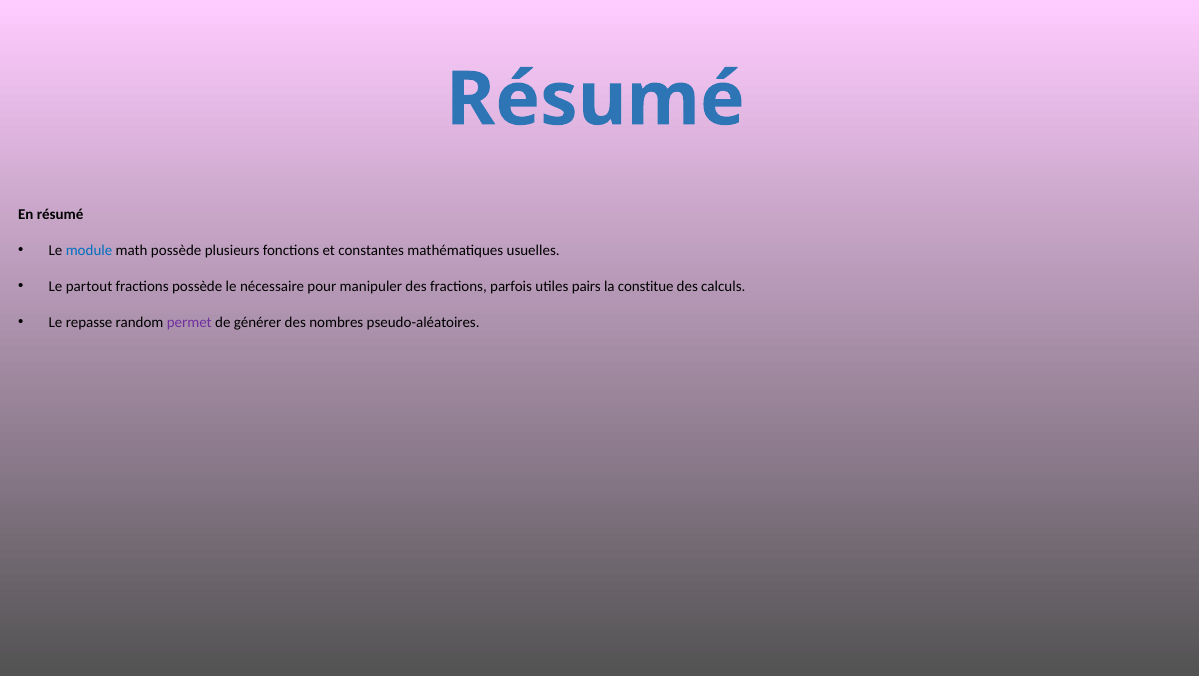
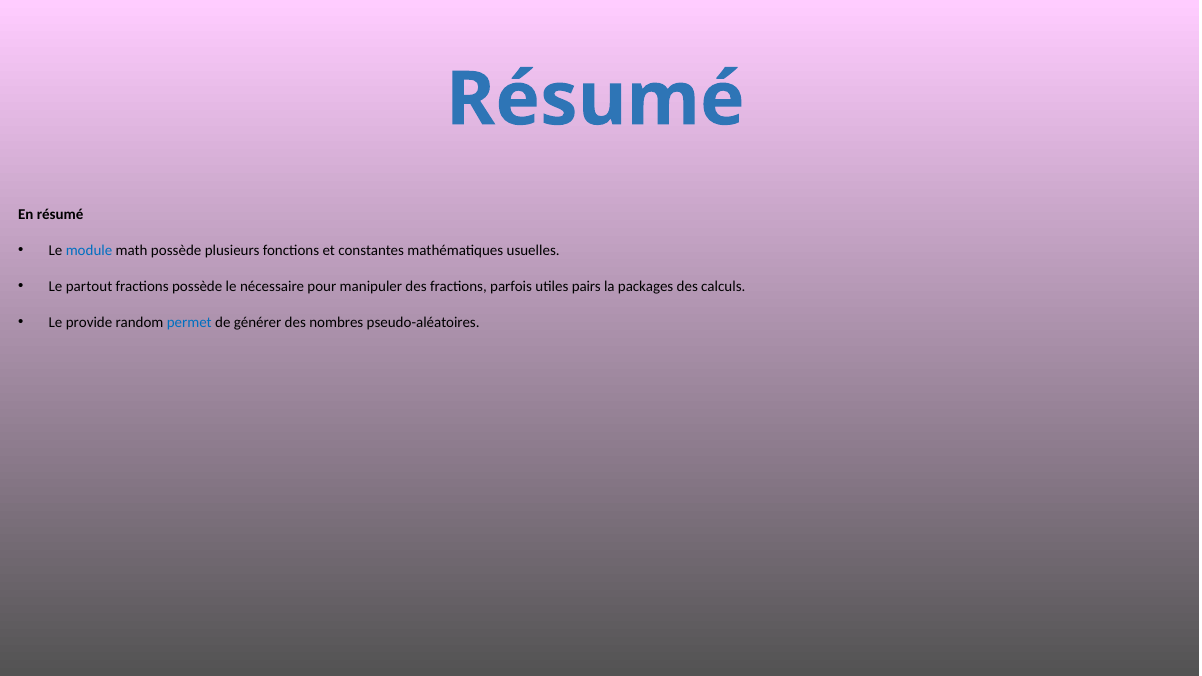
constitue: constitue -> packages (646, 286)
repasse: repasse -> provide (89, 322)
permet colour: purple -> blue (189, 322)
